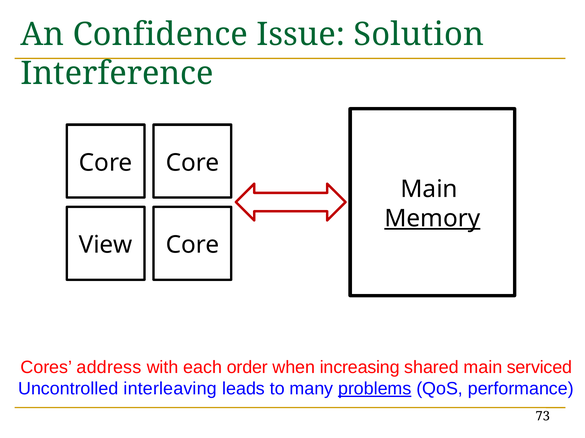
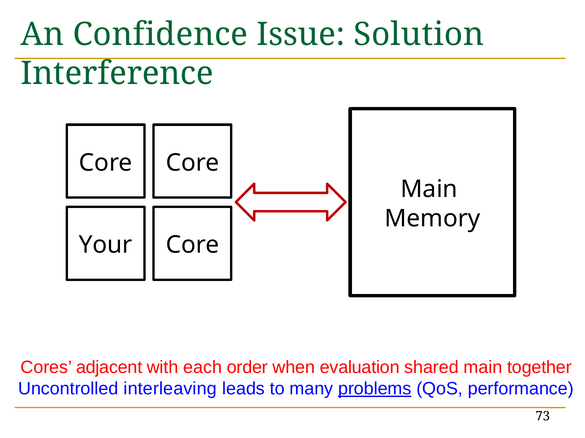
Memory underline: present -> none (432, 219)
View: View -> Your (106, 245)
address: address -> adjacent (109, 368)
increasing: increasing -> evaluation (360, 368)
serviced: serviced -> together (539, 368)
